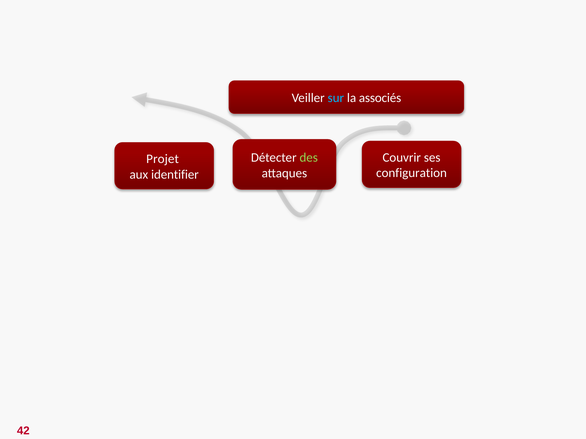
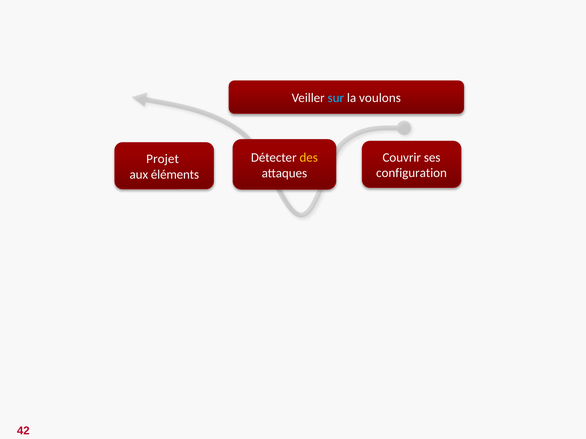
associés: associés -> voulons (380, 98)
des colour: light green -> yellow (309, 158)
identifier: identifier -> éléments (175, 175)
